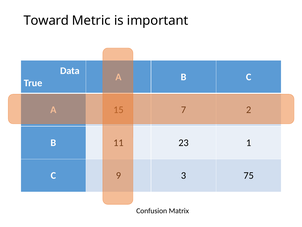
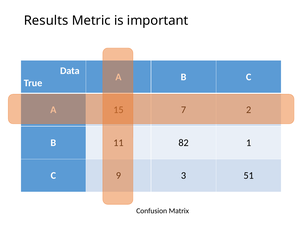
Toward: Toward -> Results (46, 20)
23: 23 -> 82 (184, 142)
75: 75 -> 51 (249, 175)
